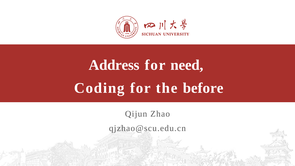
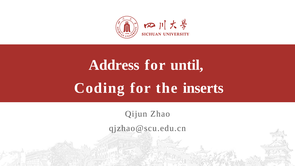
need: need -> until (187, 65)
before: before -> inserts (203, 88)
